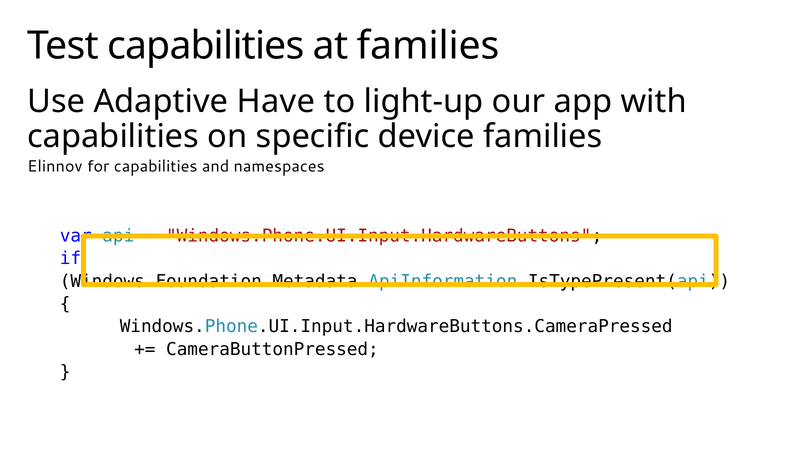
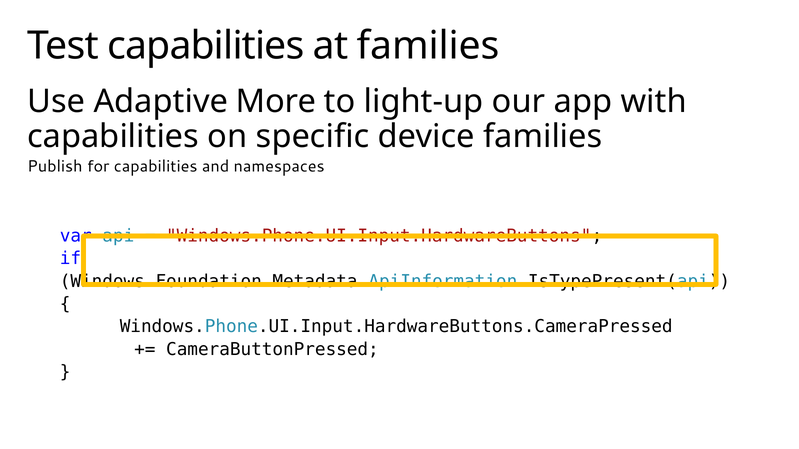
Have: Have -> More (276, 101)
Elinnov: Elinnov -> Publish (55, 166)
